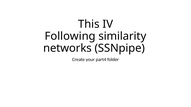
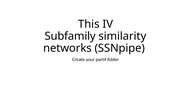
Following: Following -> Subfamily (70, 36)
